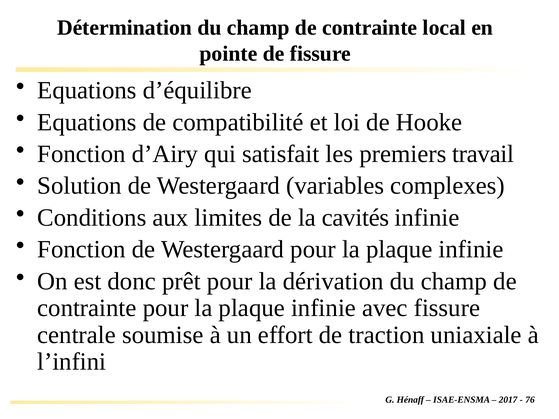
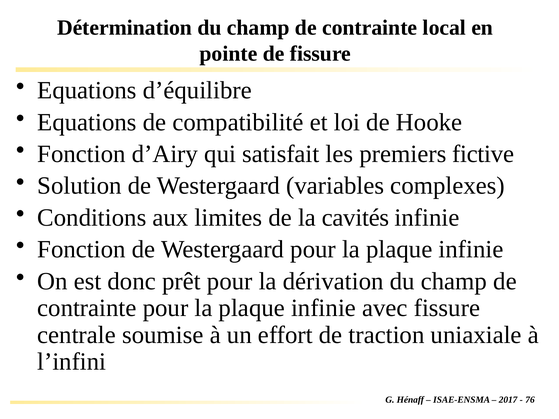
travail: travail -> fictive (483, 154)
